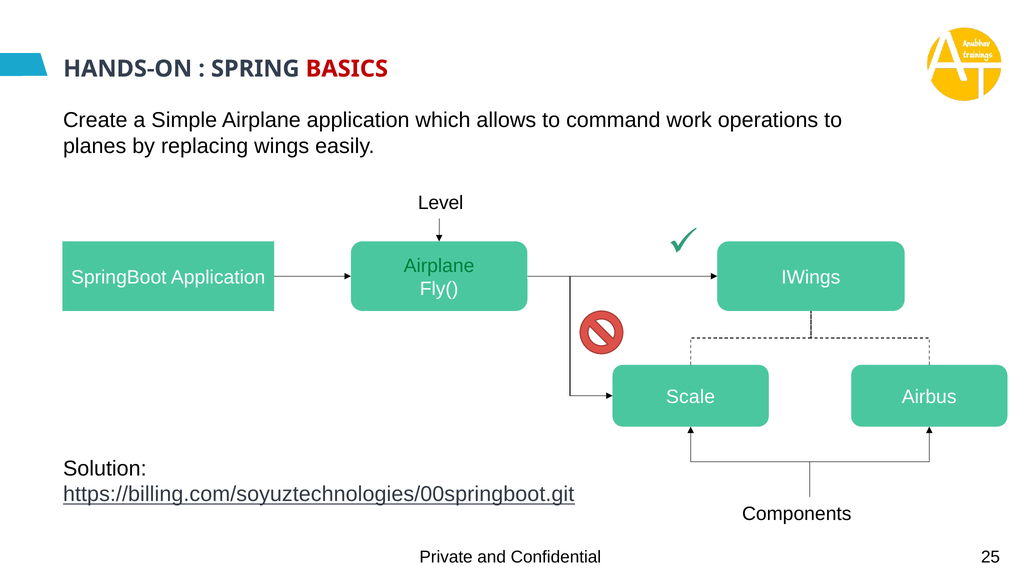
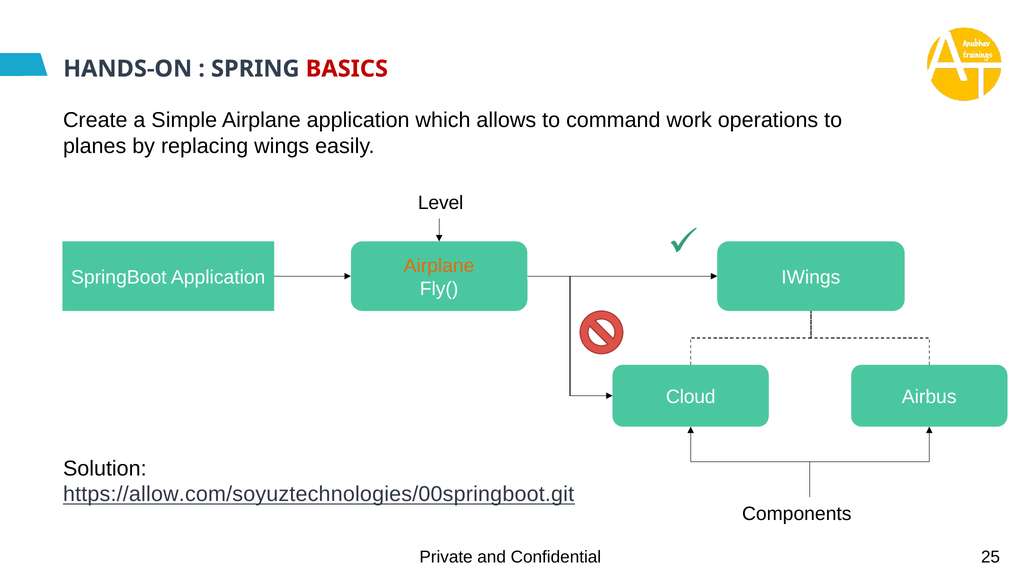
Airplane colour: green -> orange (439, 266)
Scale: Scale -> Cloud (691, 397)
https://billing.com/soyuztechnologies/00springboot.git: https://billing.com/soyuztechnologies/00springboot.git -> https://allow.com/soyuztechnologies/00springboot.git (319, 494)
